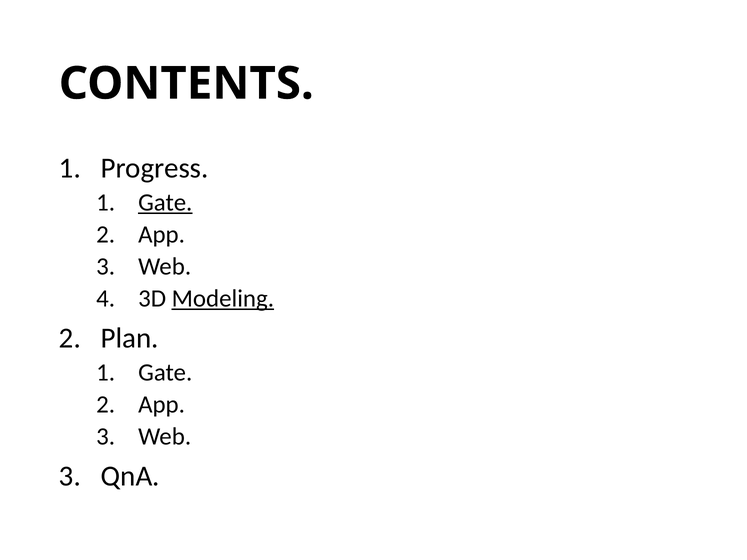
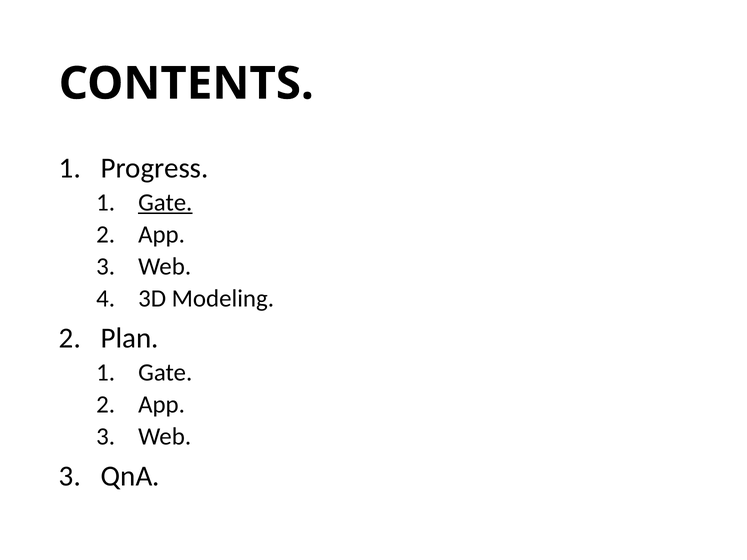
Modeling underline: present -> none (223, 299)
